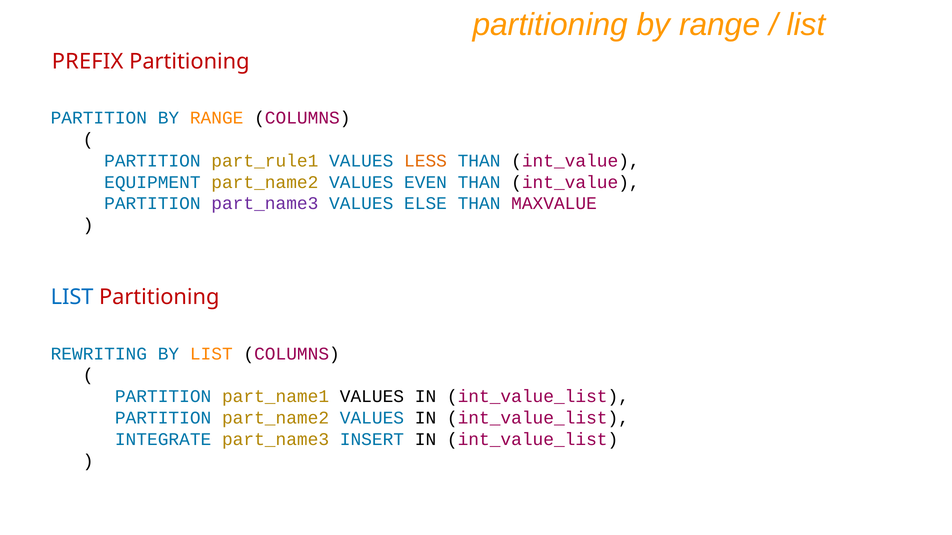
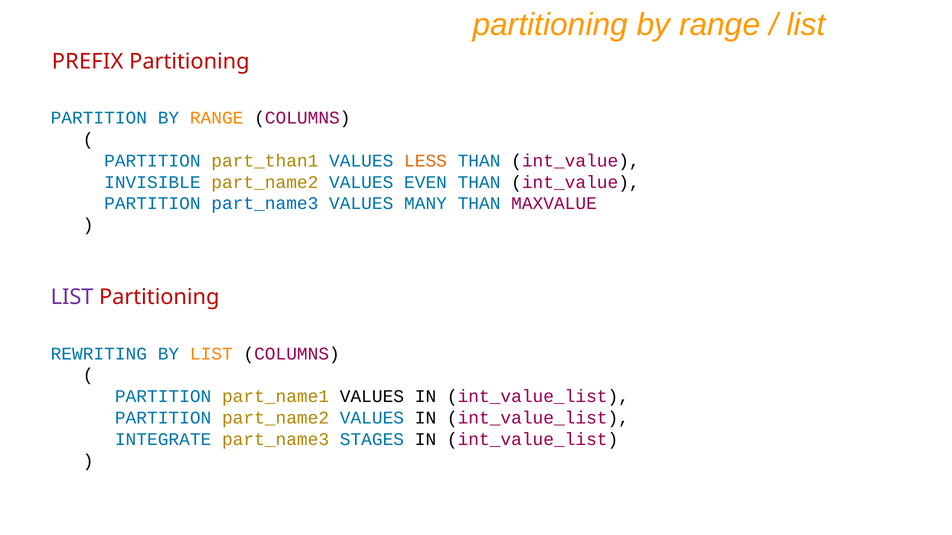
part_rule1: part_rule1 -> part_than1 (265, 161)
EQUIPMENT: EQUIPMENT -> INVISIBLE (152, 182)
part_name3 colour: purple -> blue (265, 204)
ELSE: ELSE -> MANY (426, 204)
LIST colour: blue -> purple (72, 297)
INSERT: INSERT -> STAGES (372, 440)
